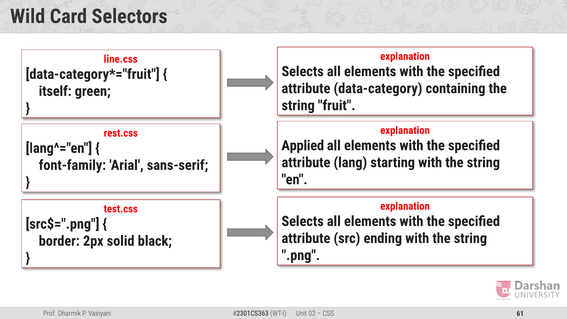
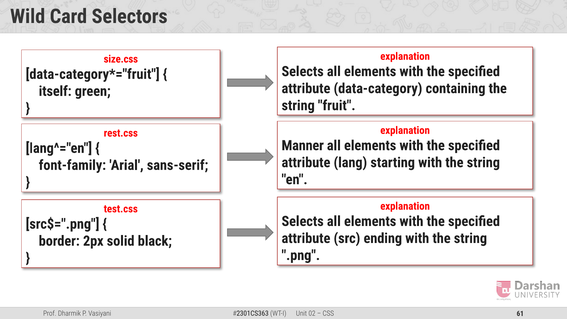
line.css: line.css -> size.css (121, 59)
Applied: Applied -> Manner (303, 145)
